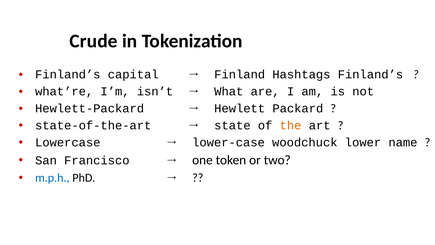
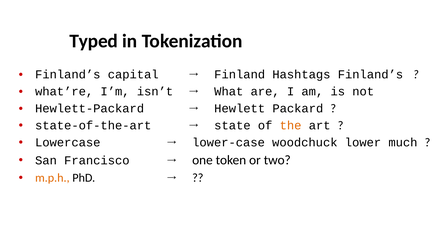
Crude: Crude -> Typed (94, 41)
name: name -> much (403, 142)
m.p.h colour: blue -> orange (52, 178)
